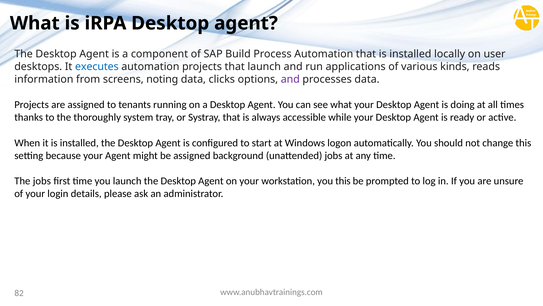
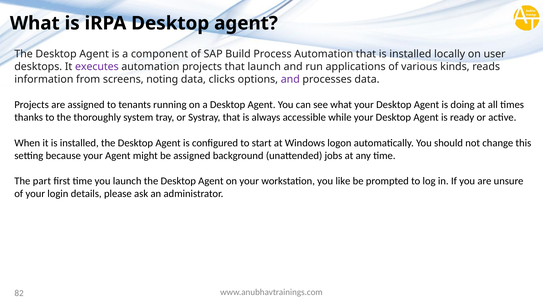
executes colour: blue -> purple (97, 67)
The jobs: jobs -> part (42, 181)
you this: this -> like (343, 181)
